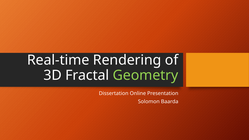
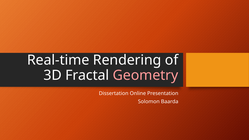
Geometry colour: light green -> pink (146, 75)
